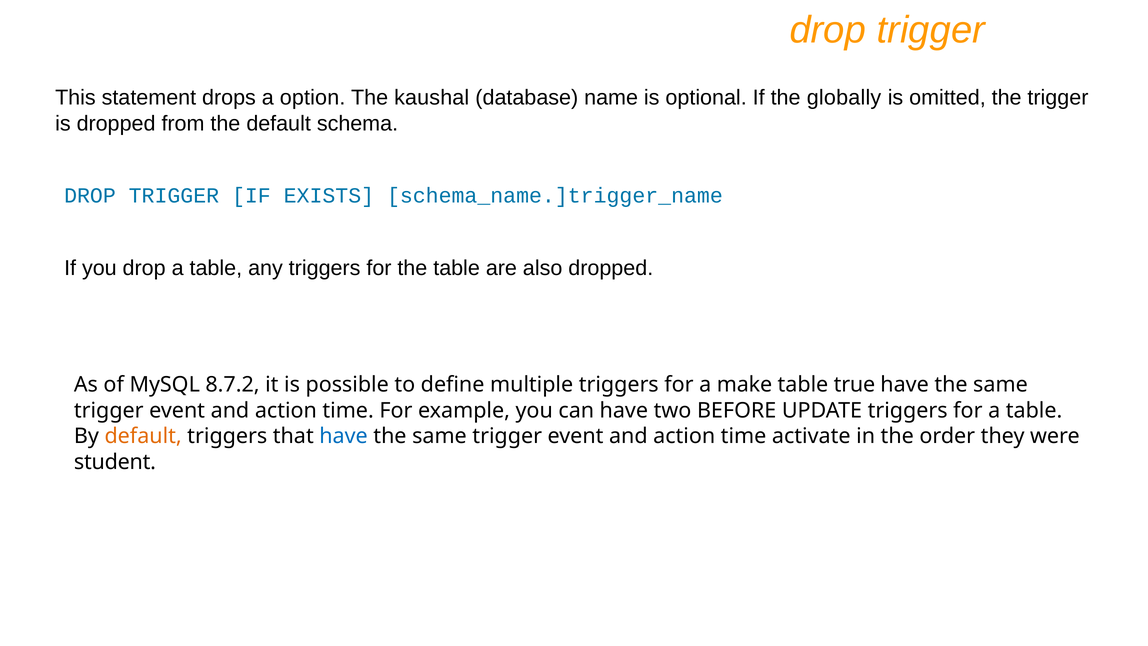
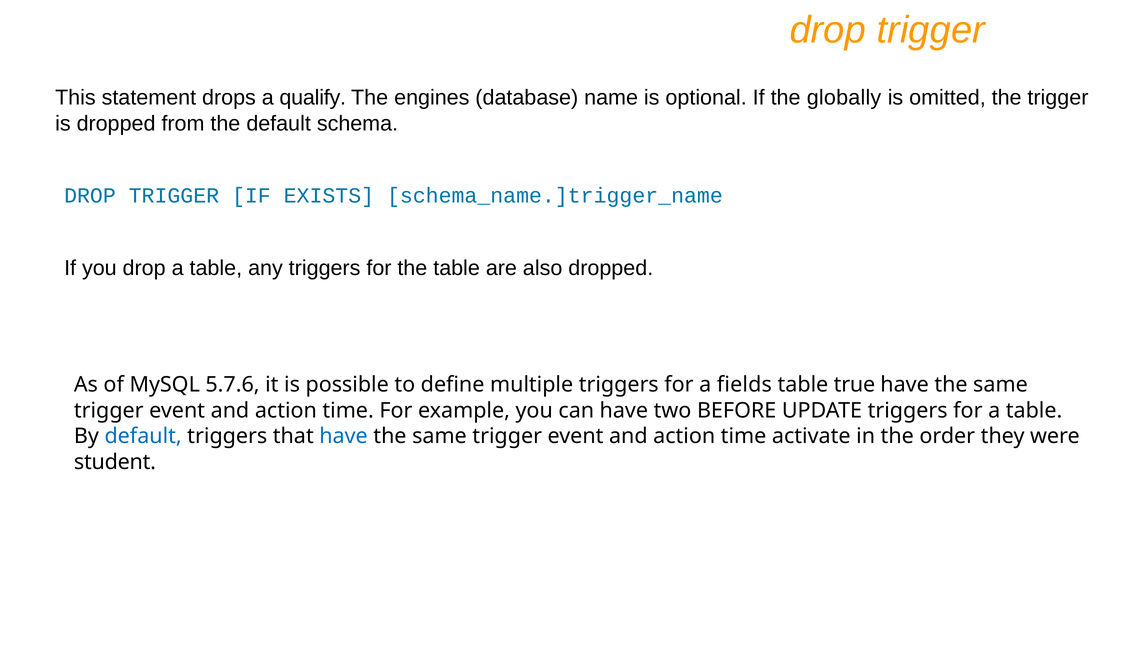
option: option -> qualify (313, 98)
kaushal: kaushal -> engines (432, 98)
8.7.2: 8.7.2 -> 5.7.6 (233, 385)
make: make -> fields (744, 385)
default colour: orange -> blue (143, 436)
